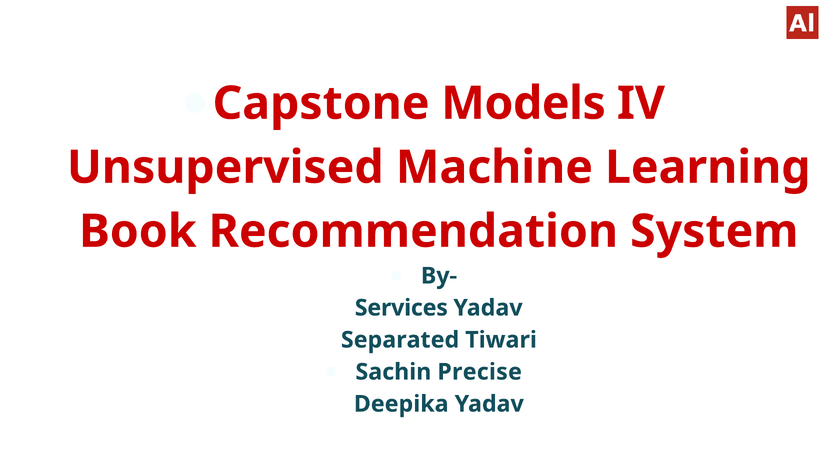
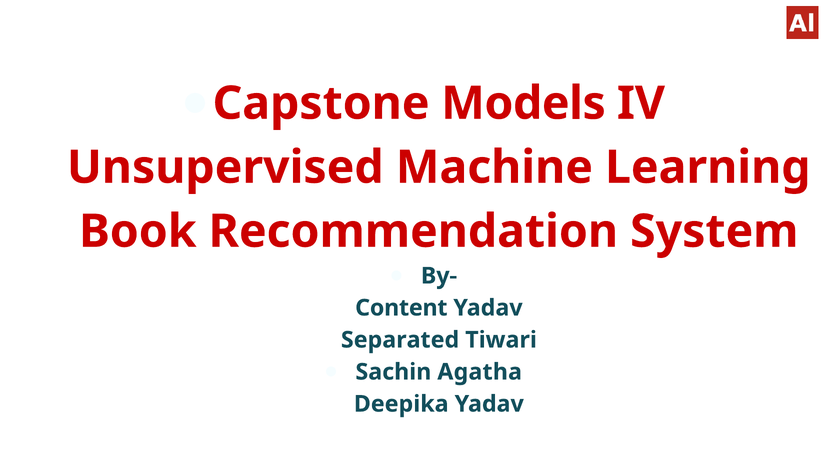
Services: Services -> Content (401, 308)
Precise: Precise -> Agatha (480, 372)
